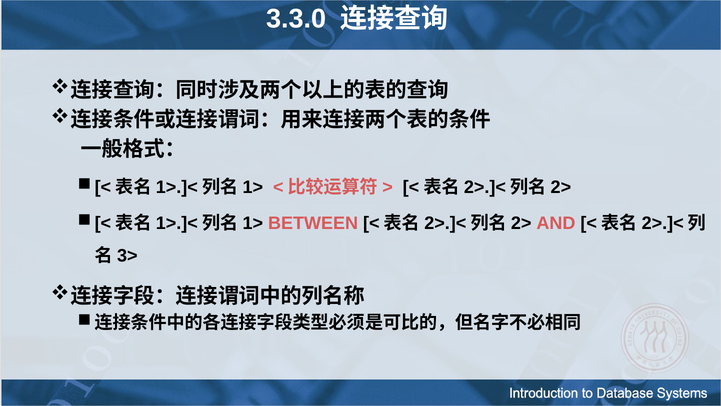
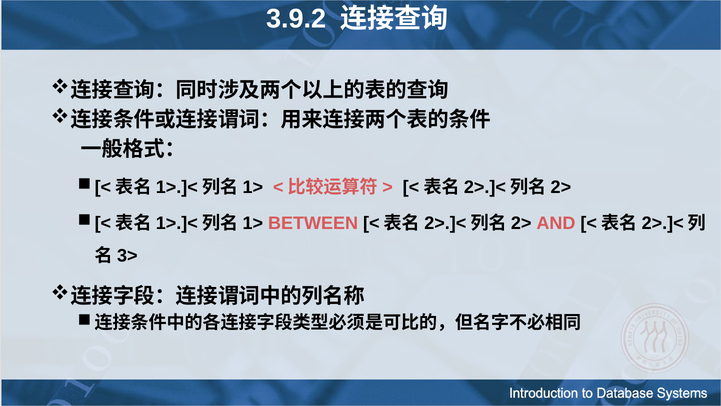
3.3.0: 3.3.0 -> 3.9.2 (296, 19)
